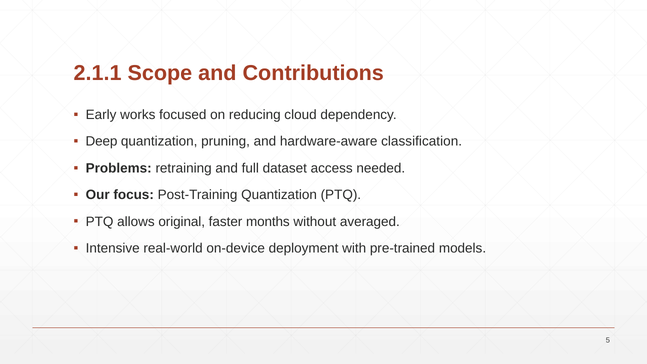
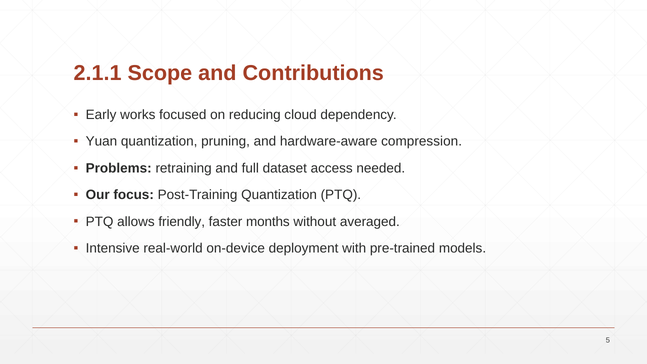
Deep: Deep -> Yuan (101, 141)
classification: classification -> compression (422, 141)
original: original -> friendly (182, 222)
